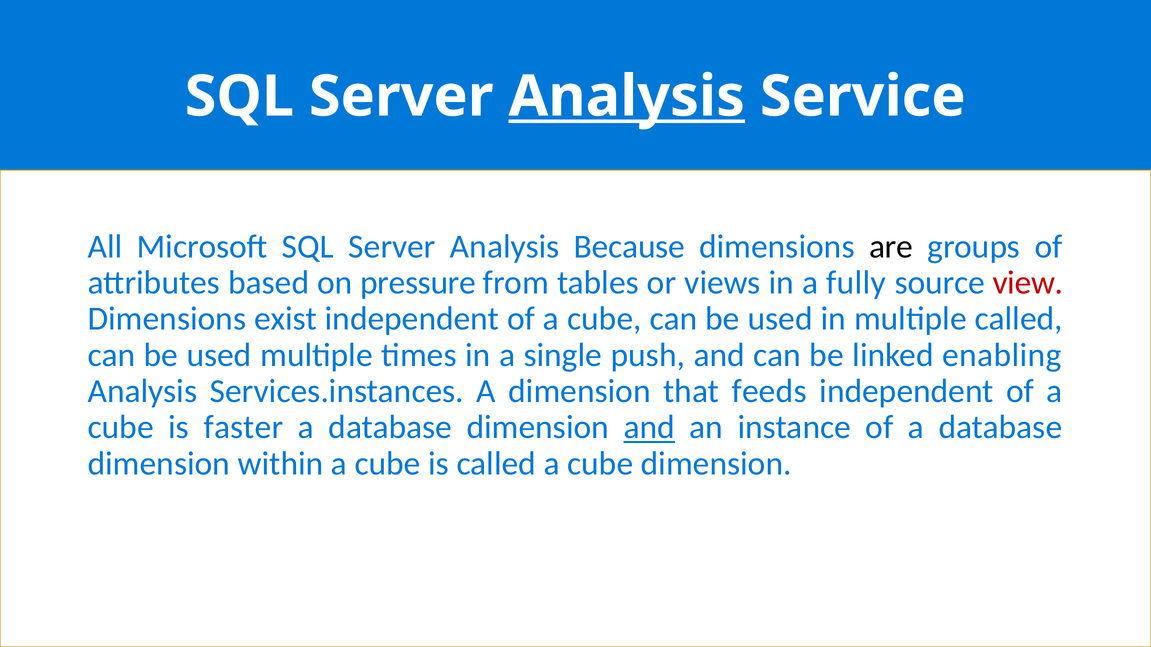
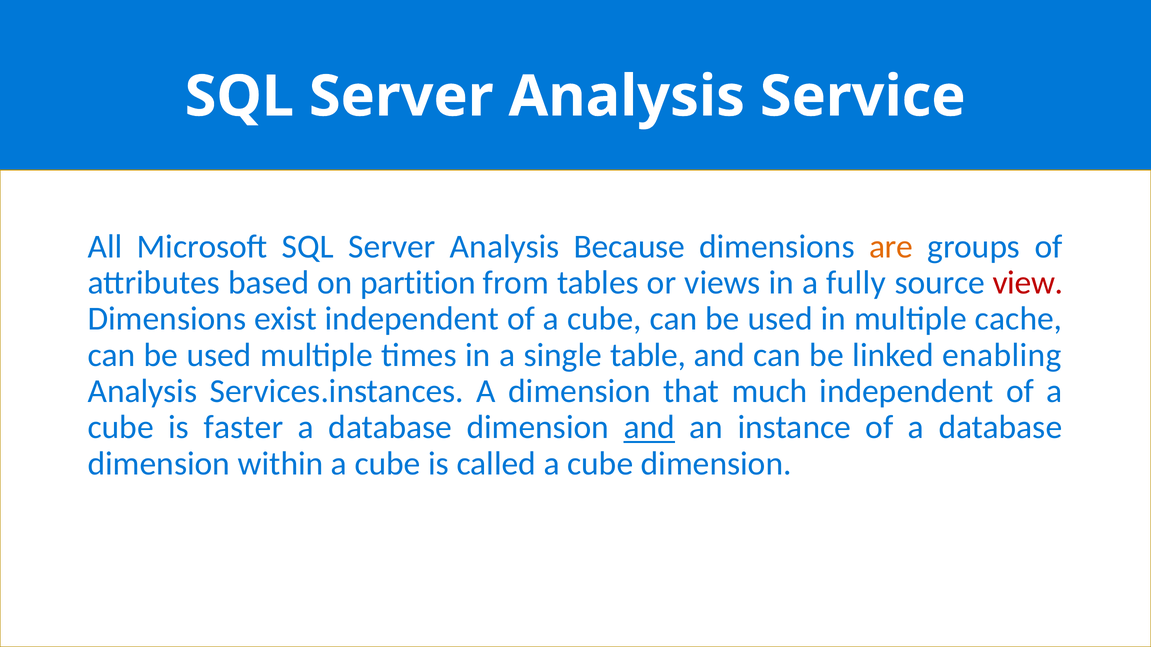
Analysis underline: present -> none (627, 97)
are colour: black -> orange (891, 247)
pressure: pressure -> partition (418, 283)
multiple called: called -> cache (1019, 319)
push: push -> table (648, 355)
feeds: feeds -> much (769, 392)
